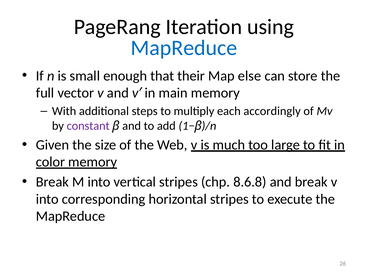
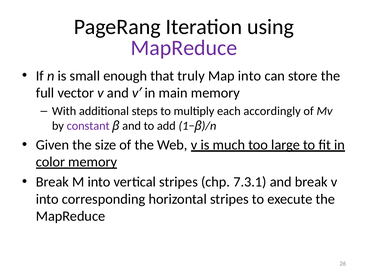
MapReduce colour: blue -> purple (184, 48)
their: their -> truly (191, 76)
Map else: else -> into (250, 76)
8.6.8: 8.6.8 -> 7.3.1 (250, 182)
